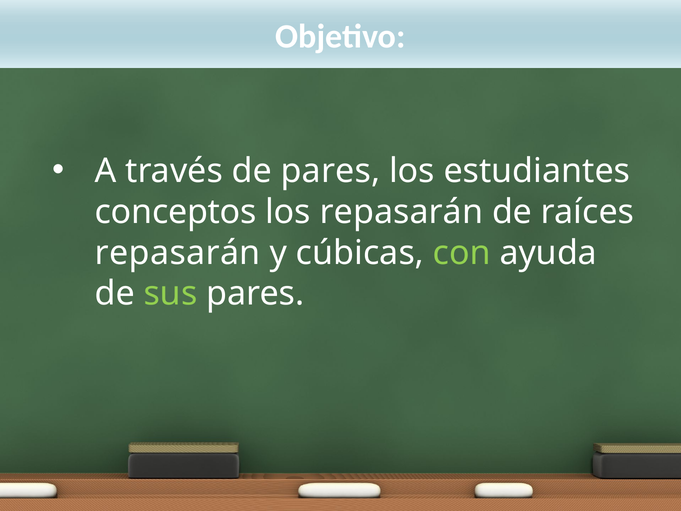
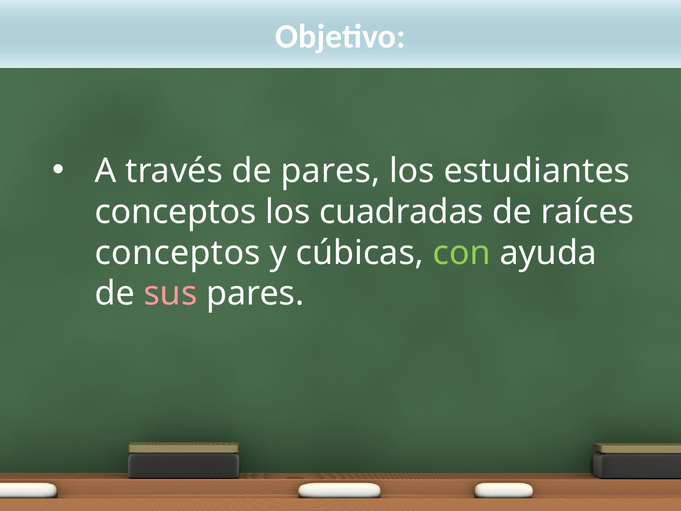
los repasarán: repasarán -> cuadradas (402, 212)
repasarán: repasarán -> conceptos (178, 253)
sus colour: light green -> pink (170, 293)
